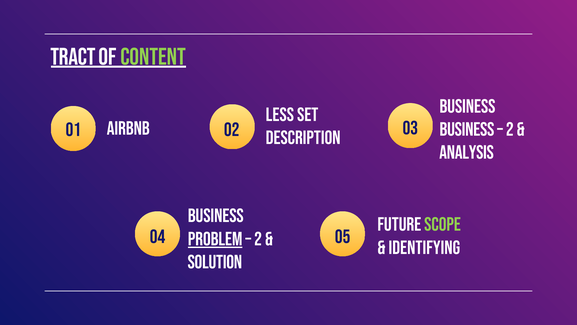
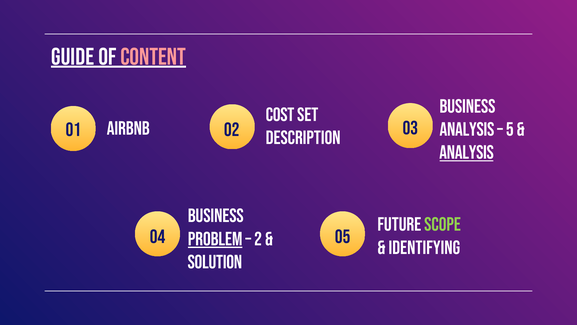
TRACT: TRACT -> GUIDE (73, 57)
CONTENT colour: light green -> pink (153, 57)
Less: Less -> Cost (280, 115)
Business: Business -> Analysis (467, 129)
2: 2 -> 5 (510, 129)
Analysis underline: none -> present (467, 152)
